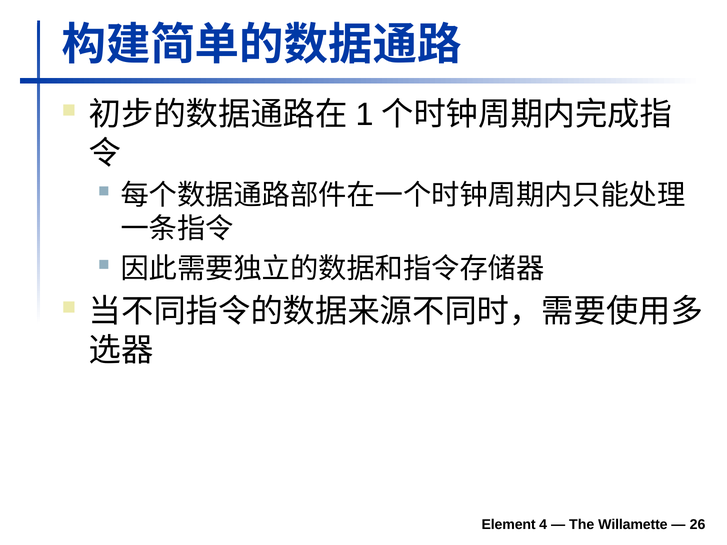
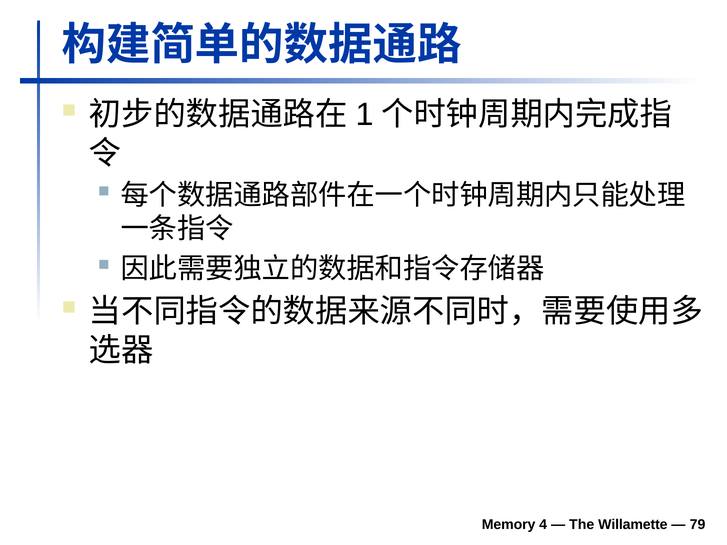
Element: Element -> Memory (509, 525)
26: 26 -> 79 (698, 525)
